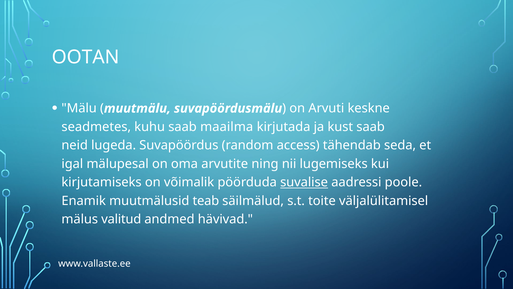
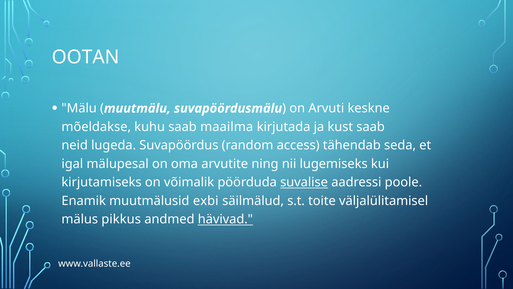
seadmetes: seadmetes -> mõeldakse (96, 127)
teab: teab -> exbi (206, 201)
valitud: valitud -> pikkus (121, 219)
hävivad underline: none -> present (225, 219)
